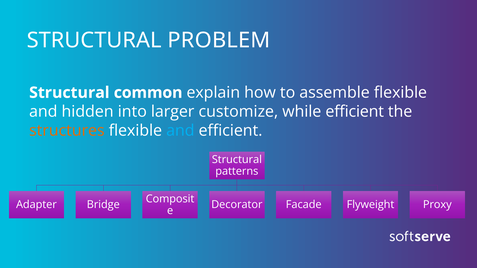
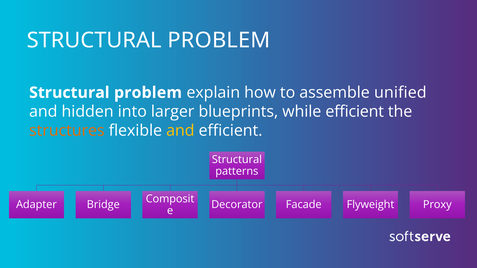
common: common -> problem (148, 93)
assemble flexible: flexible -> unified (400, 93)
customize: customize -> blueprints (238, 112)
and colour: light blue -> yellow (180, 131)
